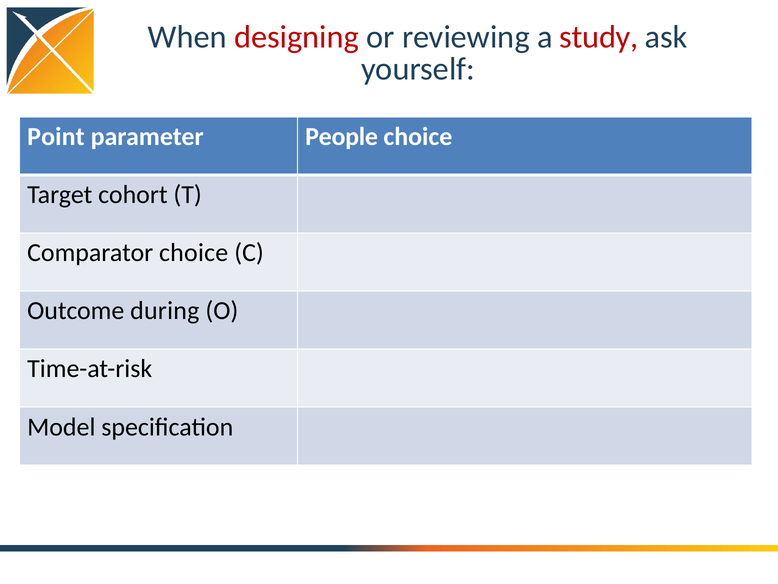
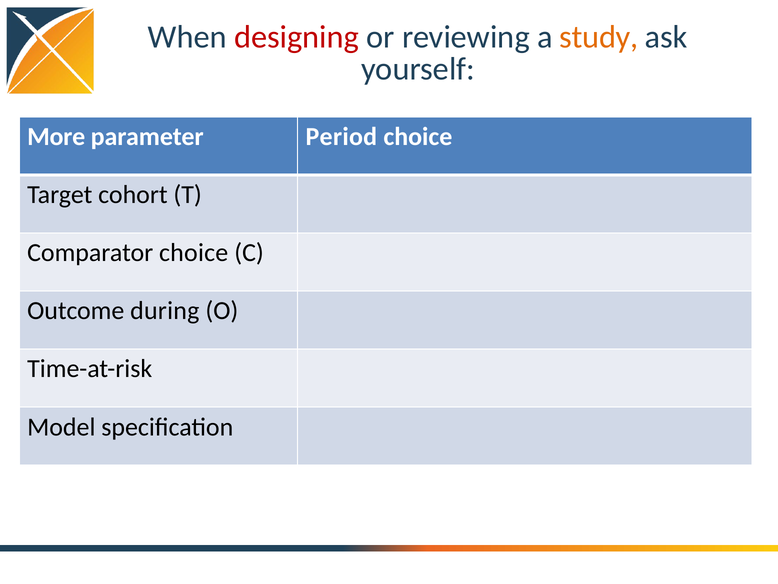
study colour: red -> orange (599, 37)
Point: Point -> More (56, 137)
People: People -> Period (341, 137)
